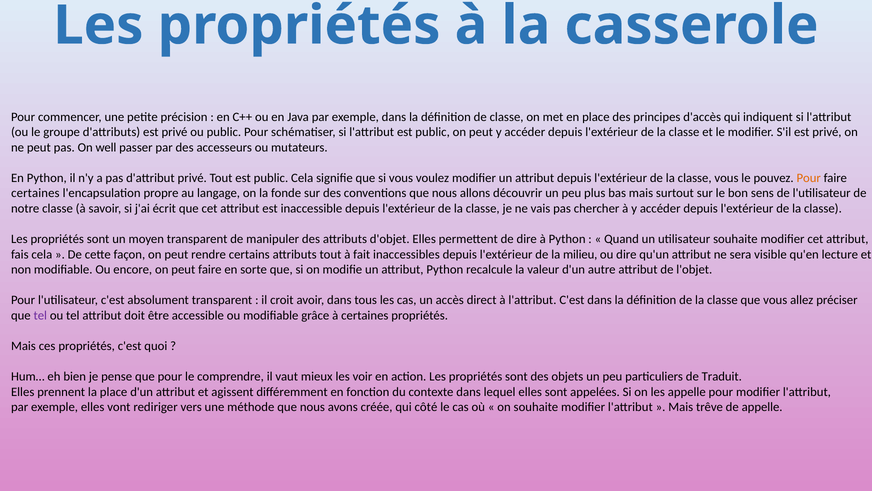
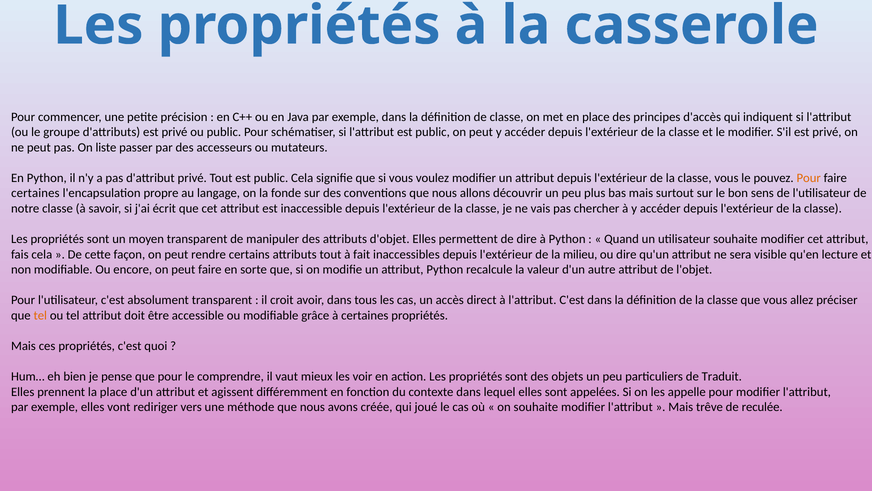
well: well -> liste (106, 147)
tel colour: purple -> orange (40, 315)
côté: côté -> joué (426, 407)
de appelle: appelle -> reculée (762, 407)
